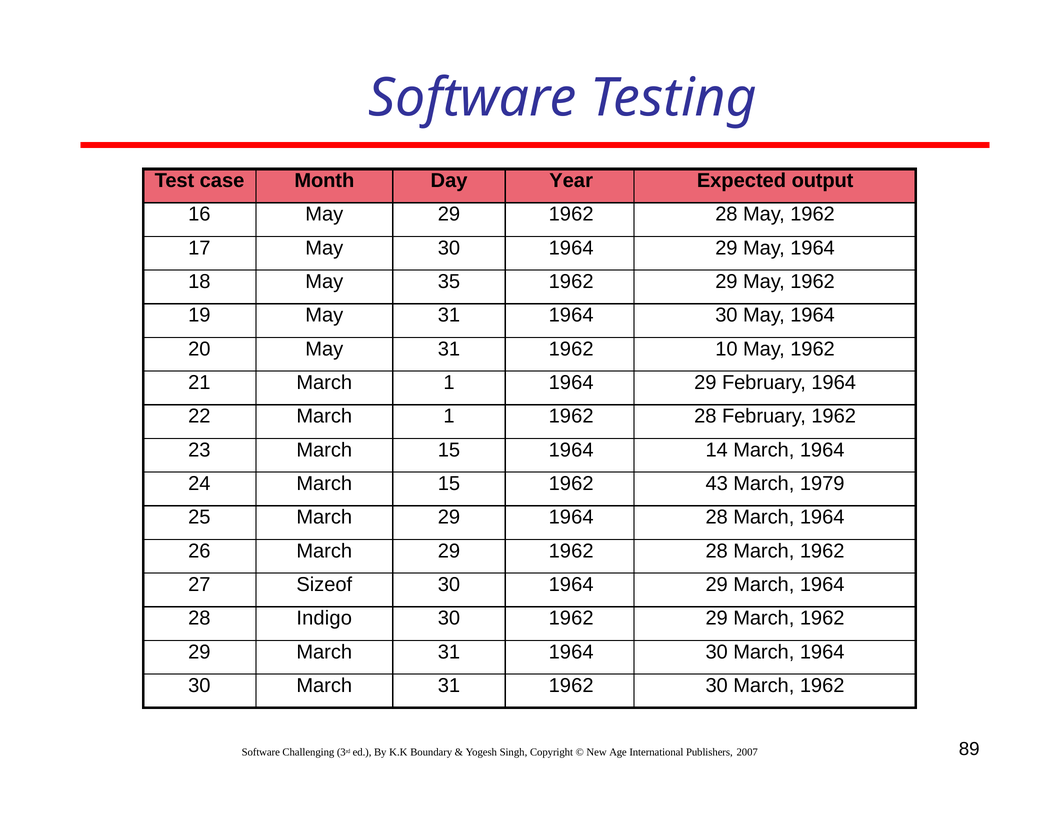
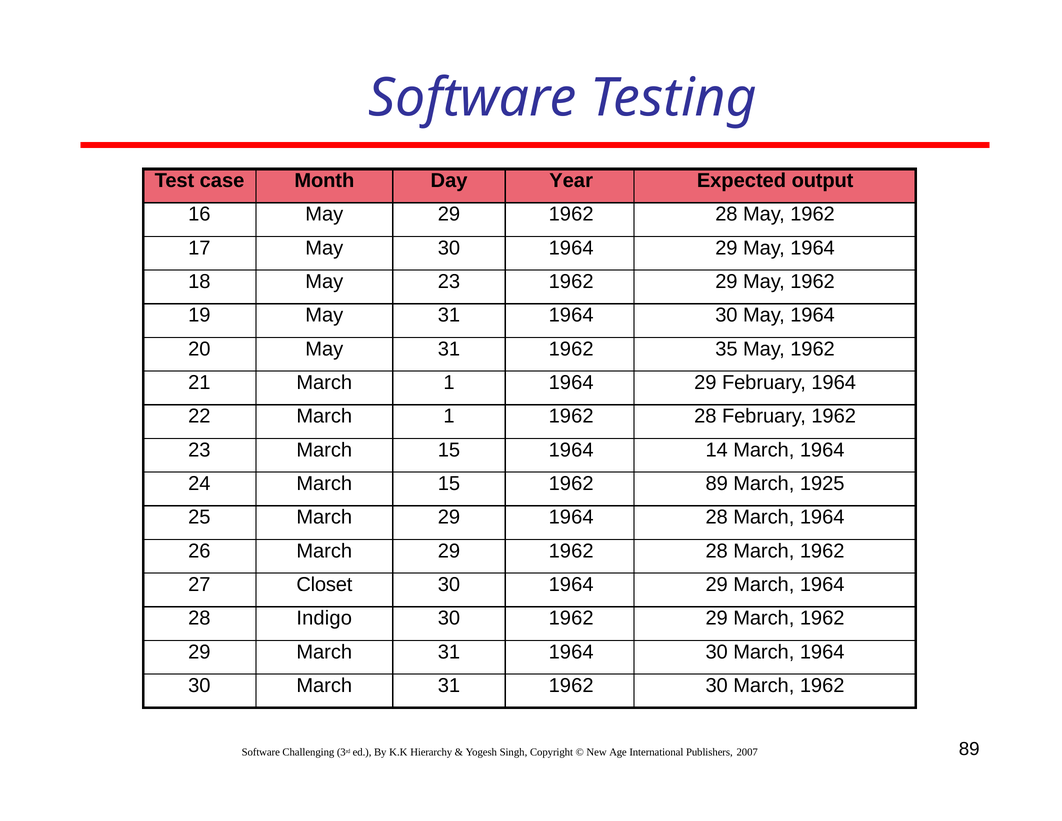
May 35: 35 -> 23 (449, 281)
10: 10 -> 35 (726, 349)
15 1962 43: 43 -> 89 (717, 483)
1979: 1979 -> 1925 (822, 483)
Sizeof: Sizeof -> Closet (324, 584)
Boundary: Boundary -> Hierarchy (431, 752)
